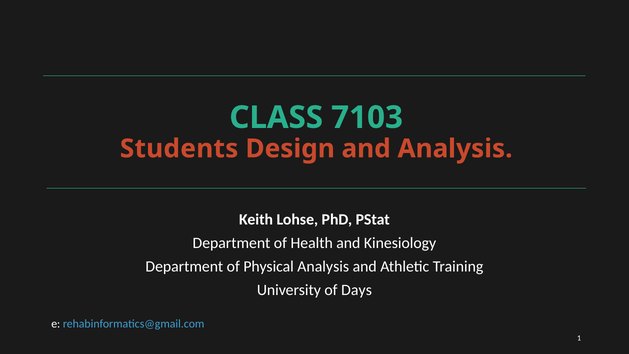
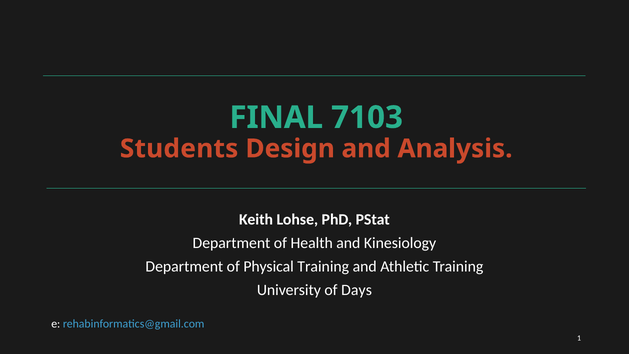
CLASS: CLASS -> FINAL (276, 117)
Physical Analysis: Analysis -> Training (323, 267)
